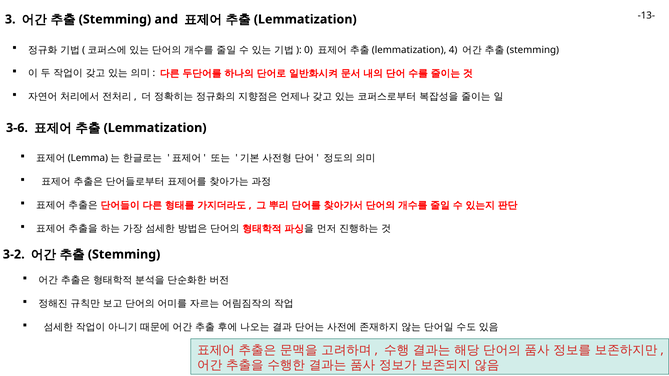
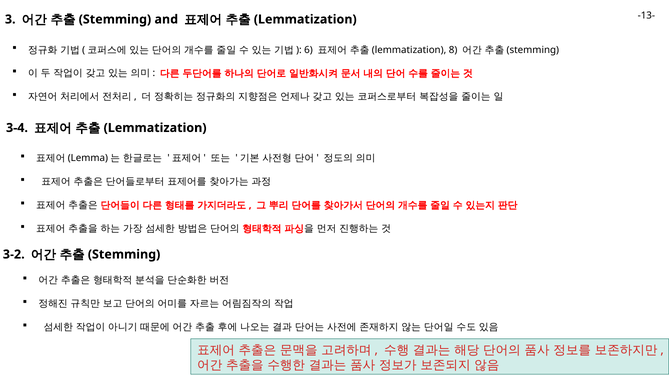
0: 0 -> 6 (308, 50)
4: 4 -> 8 (453, 50)
3-6: 3-6 -> 3-4 (17, 128)
